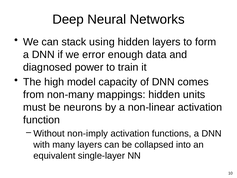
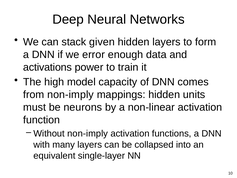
using: using -> given (102, 42)
diagnosed: diagnosed -> activations (47, 67)
from non-many: non-many -> non-imply (70, 94)
